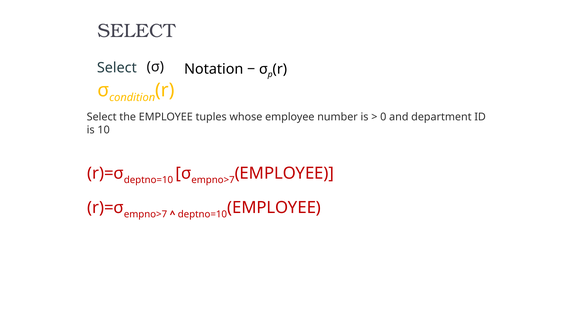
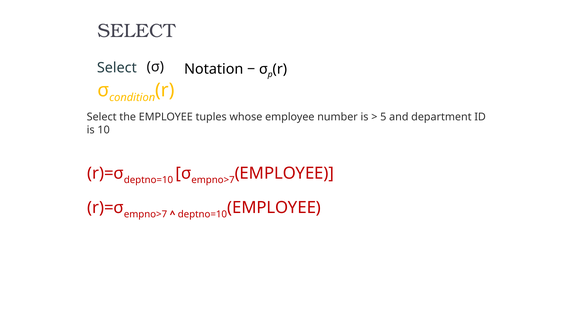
0: 0 -> 5 (383, 117)
